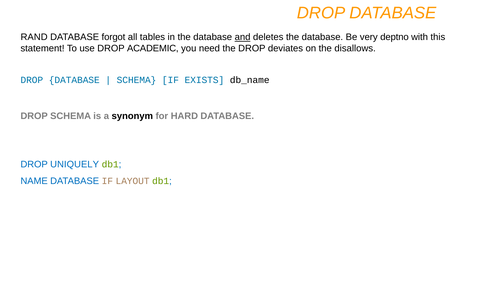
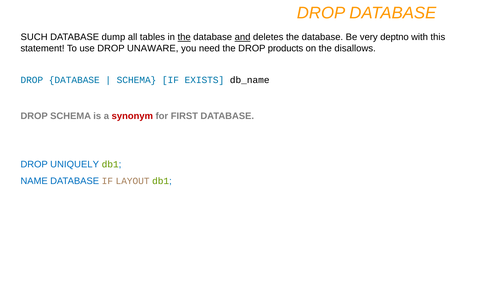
RAND: RAND -> SUCH (34, 37)
forgot: forgot -> dump (113, 37)
the underline: none -> present (184, 37)
ACADEMIC: ACADEMIC -> UNAWARE (153, 48)
deviates: deviates -> products (286, 48)
synonym colour: black -> red (132, 116)
HARD: HARD -> FIRST (184, 116)
